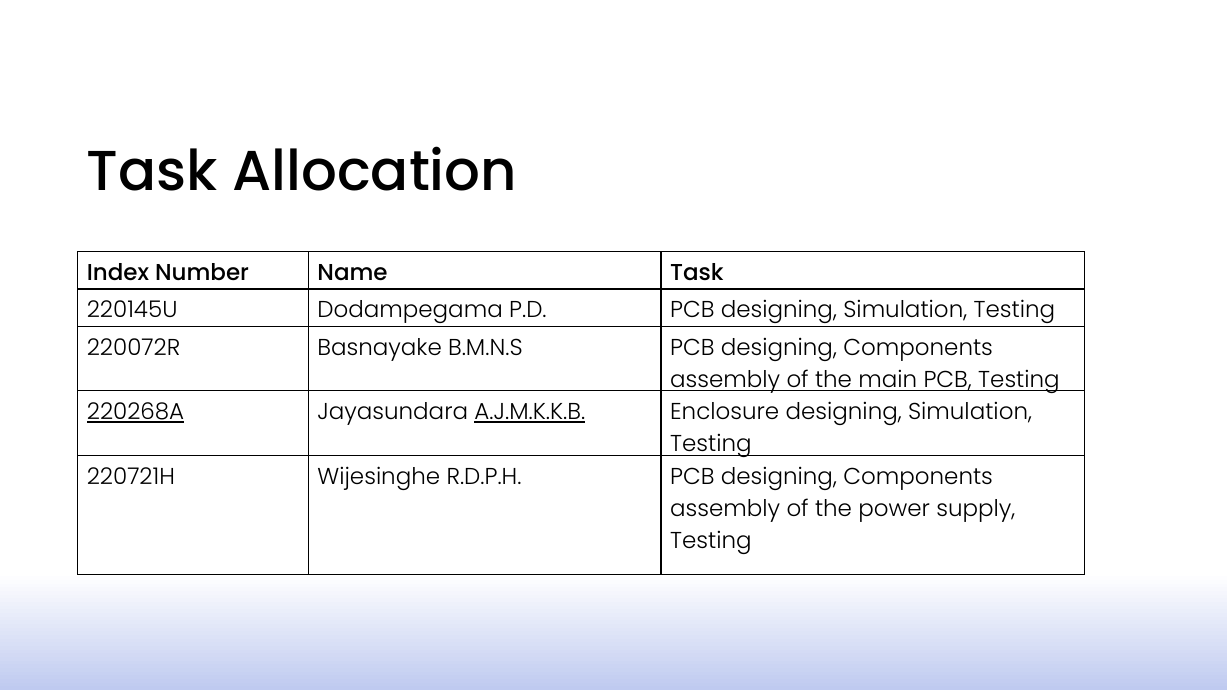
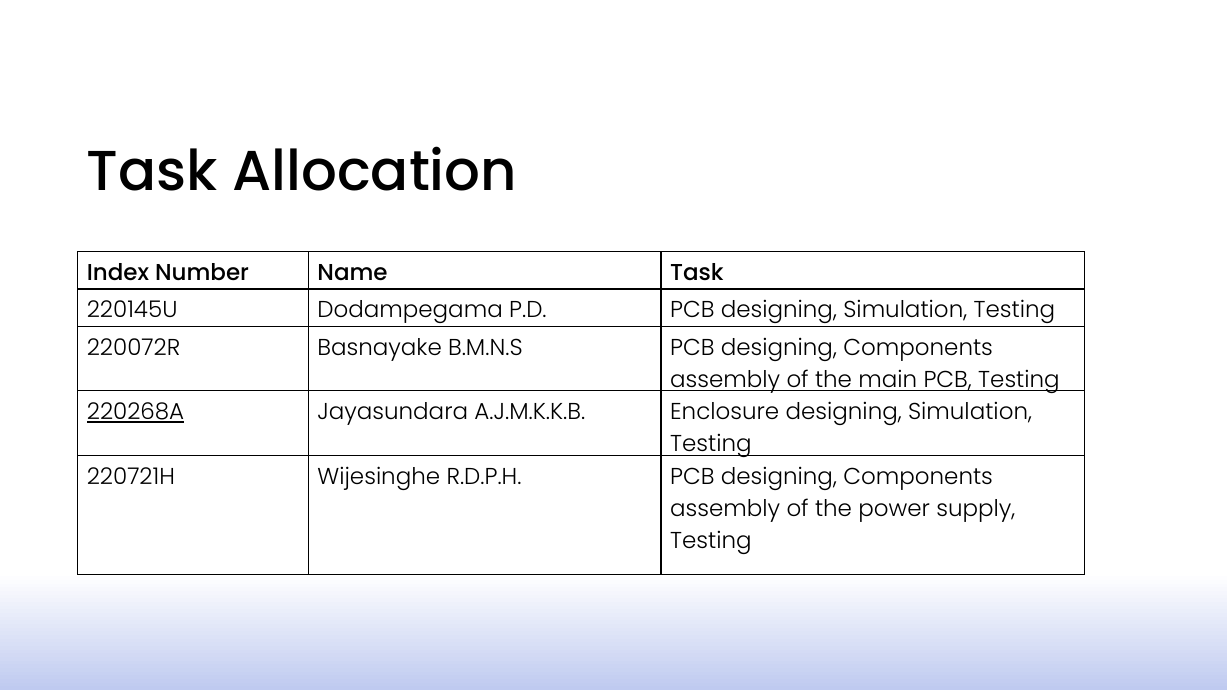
A.J.M.K.K.B underline: present -> none (530, 412)
